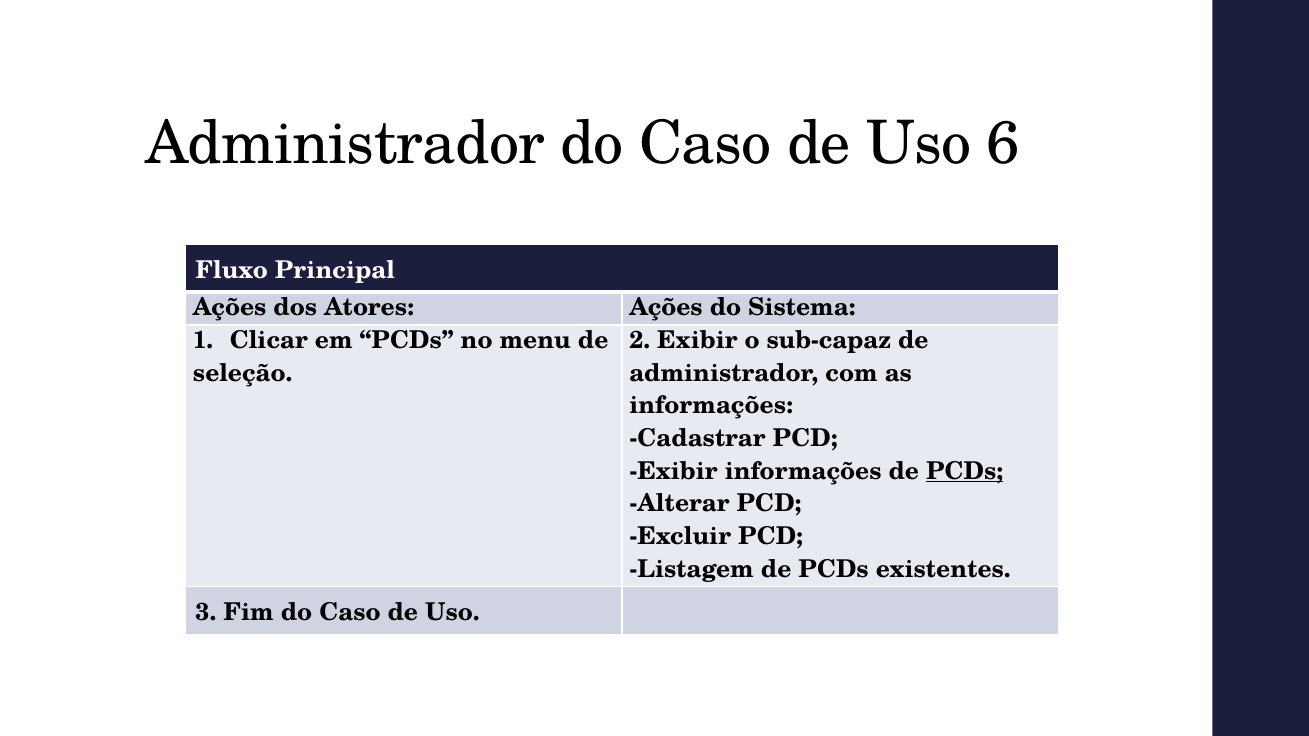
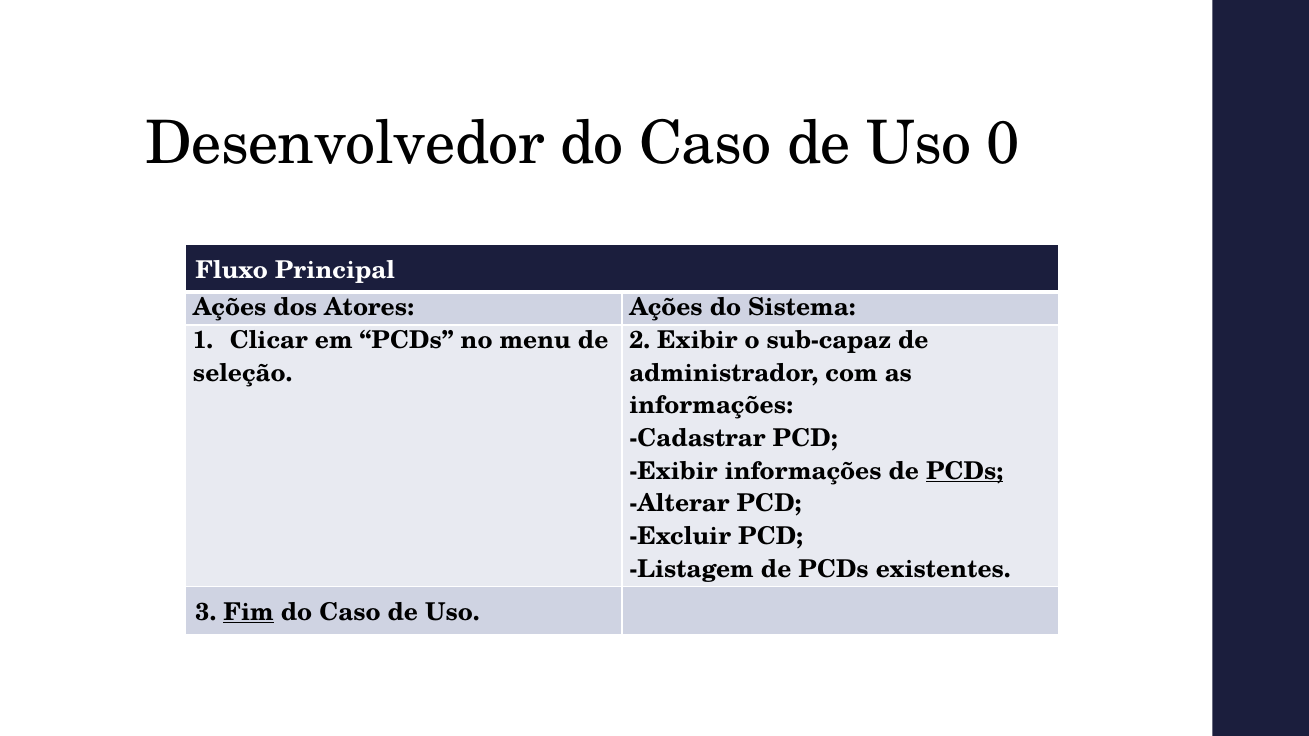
Administrador: Administrador -> Desenvolvedor (345, 144)
6: 6 -> 0 (1003, 144)
Fim underline: none -> present (249, 612)
